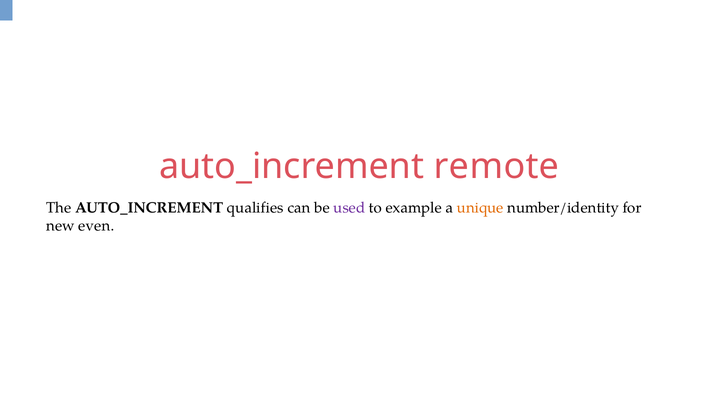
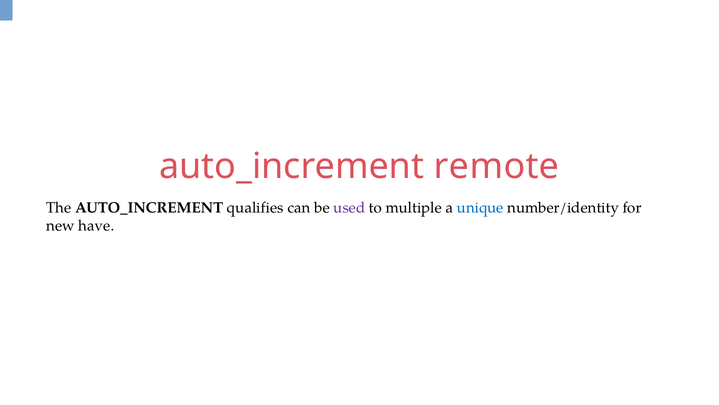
example: example -> multiple (414, 208)
unique colour: orange -> blue (480, 208)
even: even -> have (96, 226)
